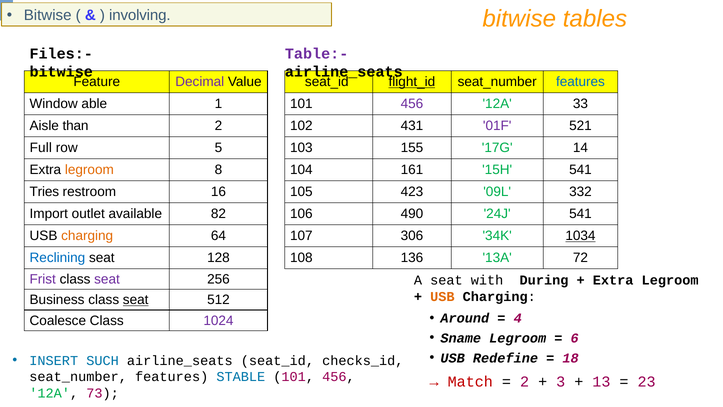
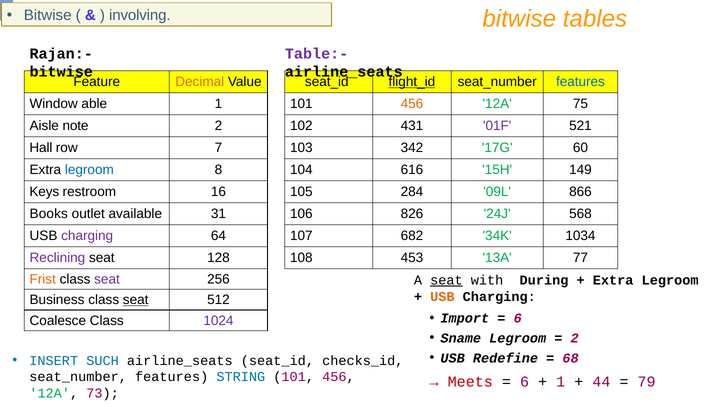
Files:-: Files:- -> Rajan:- (61, 54)
Decimal colour: purple -> orange (200, 82)
456 colour: purple -> orange (412, 104)
33: 33 -> 75 (580, 104)
than: than -> note (76, 126)
Full: Full -> Hall (41, 148)
5: 5 -> 7 (218, 148)
155: 155 -> 342 (412, 148)
14: 14 -> 60 (580, 148)
legroom colour: orange -> blue (89, 170)
161: 161 -> 616 (412, 170)
15H 541: 541 -> 149 (580, 170)
Tries: Tries -> Keys (44, 192)
423: 423 -> 284 (412, 192)
332: 332 -> 866 (580, 192)
Import: Import -> Books (49, 214)
82: 82 -> 31 (218, 214)
490: 490 -> 826 (412, 214)
24J 541: 541 -> 568 (580, 214)
charging colour: orange -> purple (87, 236)
306: 306 -> 682 (412, 236)
1034 underline: present -> none (580, 236)
Reclining colour: blue -> purple (57, 258)
136: 136 -> 453 (412, 258)
72: 72 -> 77 (580, 258)
Frist colour: purple -> orange (43, 279)
seat underline: none -> present (446, 280)
Around: Around -> Import (465, 318)
4: 4 -> 6 (518, 318)
6: 6 -> 2 (575, 338)
18: 18 -> 68 (571, 358)
STABLE: STABLE -> STRING (241, 377)
Match: Match -> Meets (470, 381)
2: 2 -> 6 (525, 381)
3: 3 -> 1 (561, 381)
13: 13 -> 44 (601, 381)
23: 23 -> 79 (647, 381)
